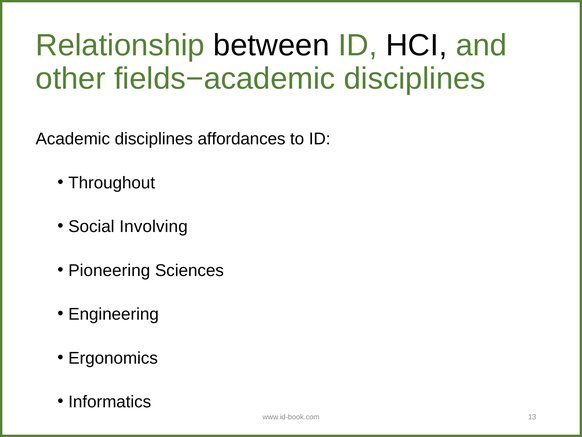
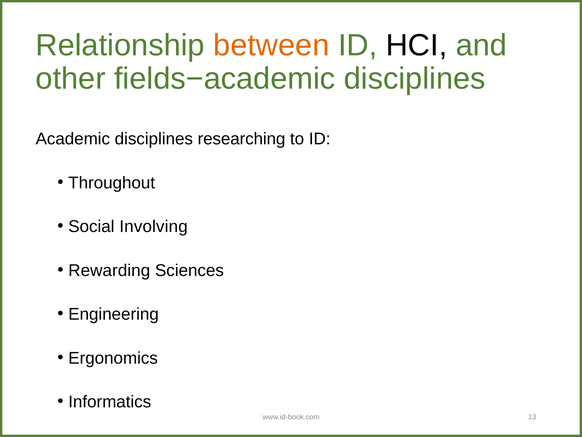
between colour: black -> orange (271, 45)
affordances: affordances -> researching (242, 139)
Pioneering: Pioneering -> Rewarding (109, 270)
